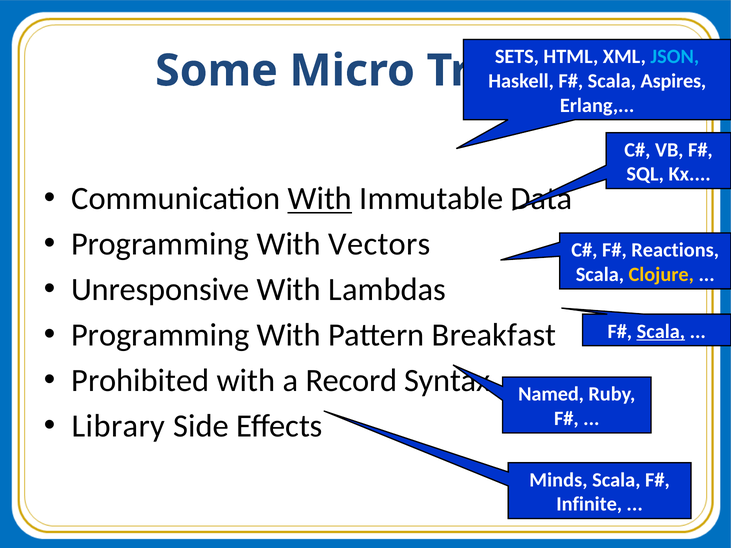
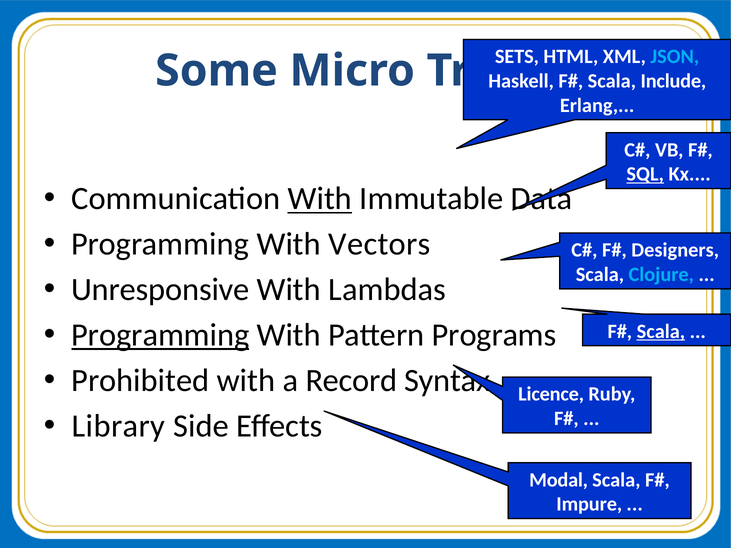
Aspires: Aspires -> Include (673, 81)
SQL underline: none -> present (645, 174)
Reactions: Reactions -> Designers (675, 250)
Clojure colour: yellow -> light blue (661, 275)
Programming underline: none -> present (160, 335)
Breakfast: Breakfast -> Programs (494, 335)
Named: Named -> Licence (551, 394)
Minds: Minds -> Modal (559, 480)
Infinite: Infinite -> Impure (589, 504)
